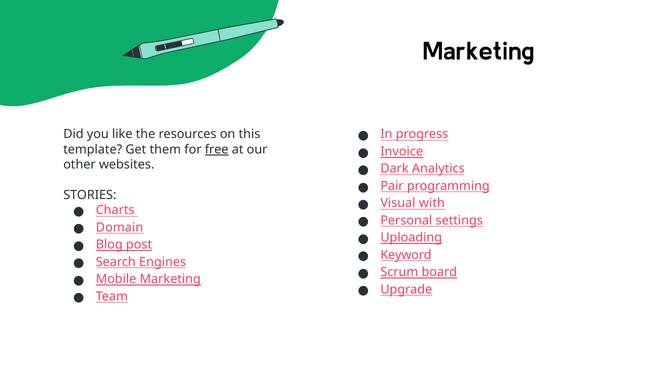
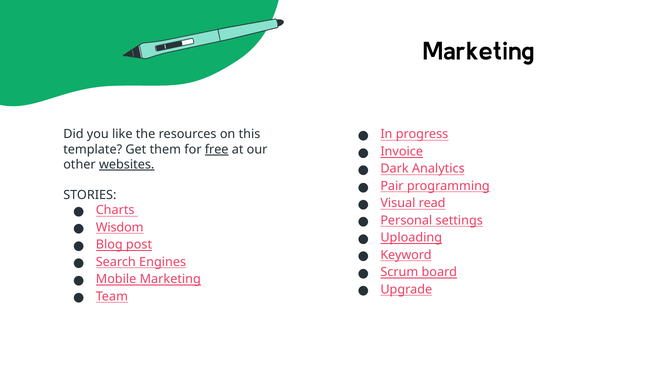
websites underline: none -> present (127, 164)
with: with -> read (432, 203)
Domain: Domain -> Wisdom (120, 227)
